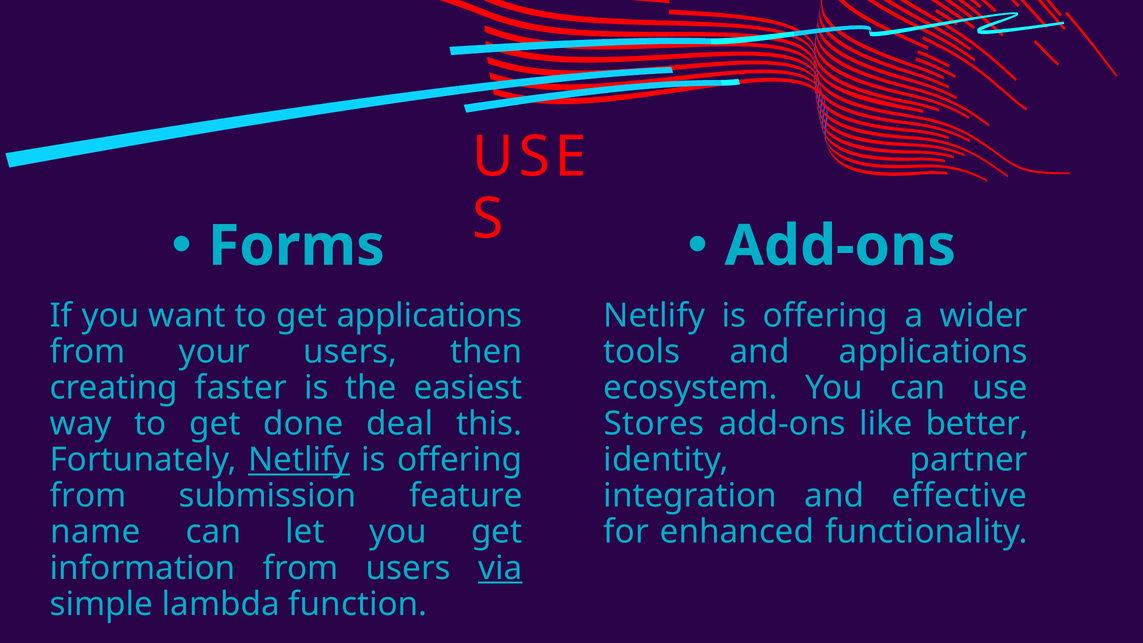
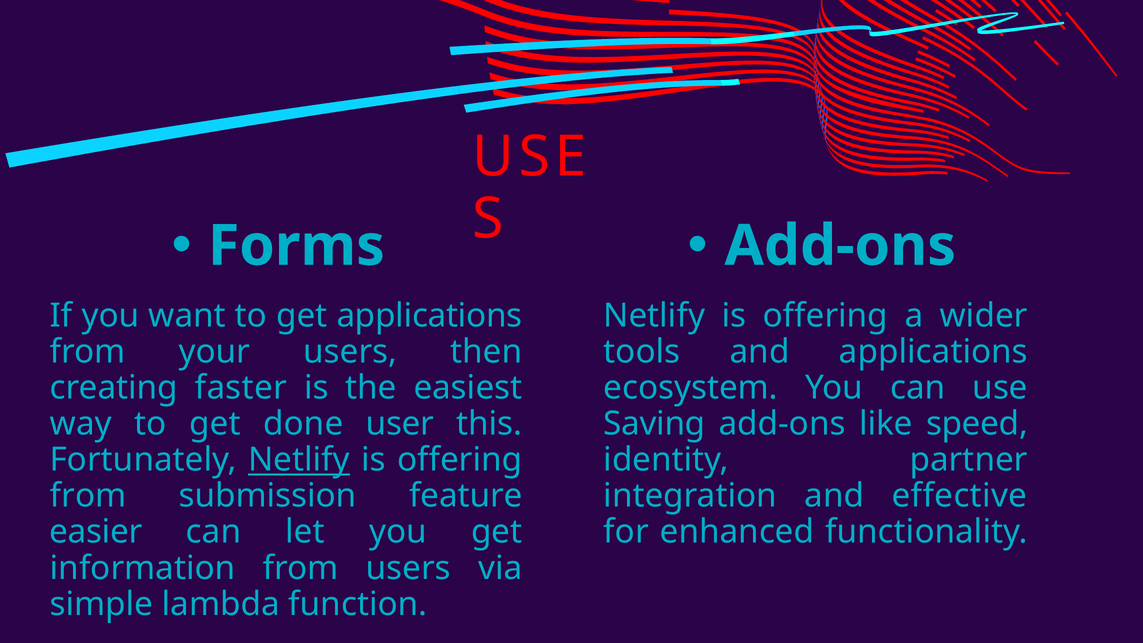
deal: deal -> user (400, 424)
Stores: Stores -> Saving (654, 424)
better: better -> speed (977, 424)
name: name -> easier (96, 532)
via underline: present -> none (500, 568)
